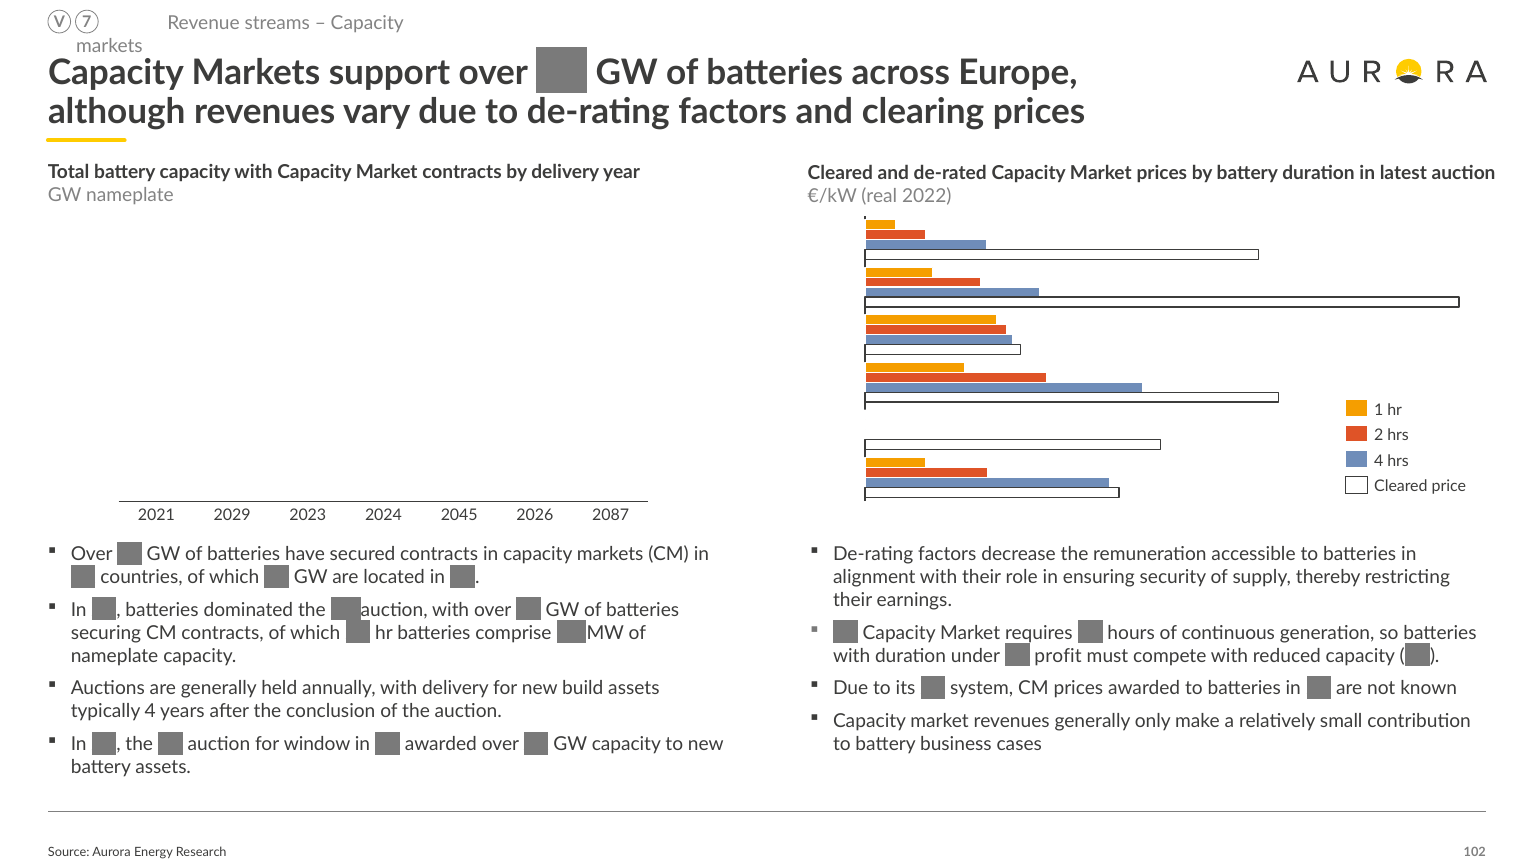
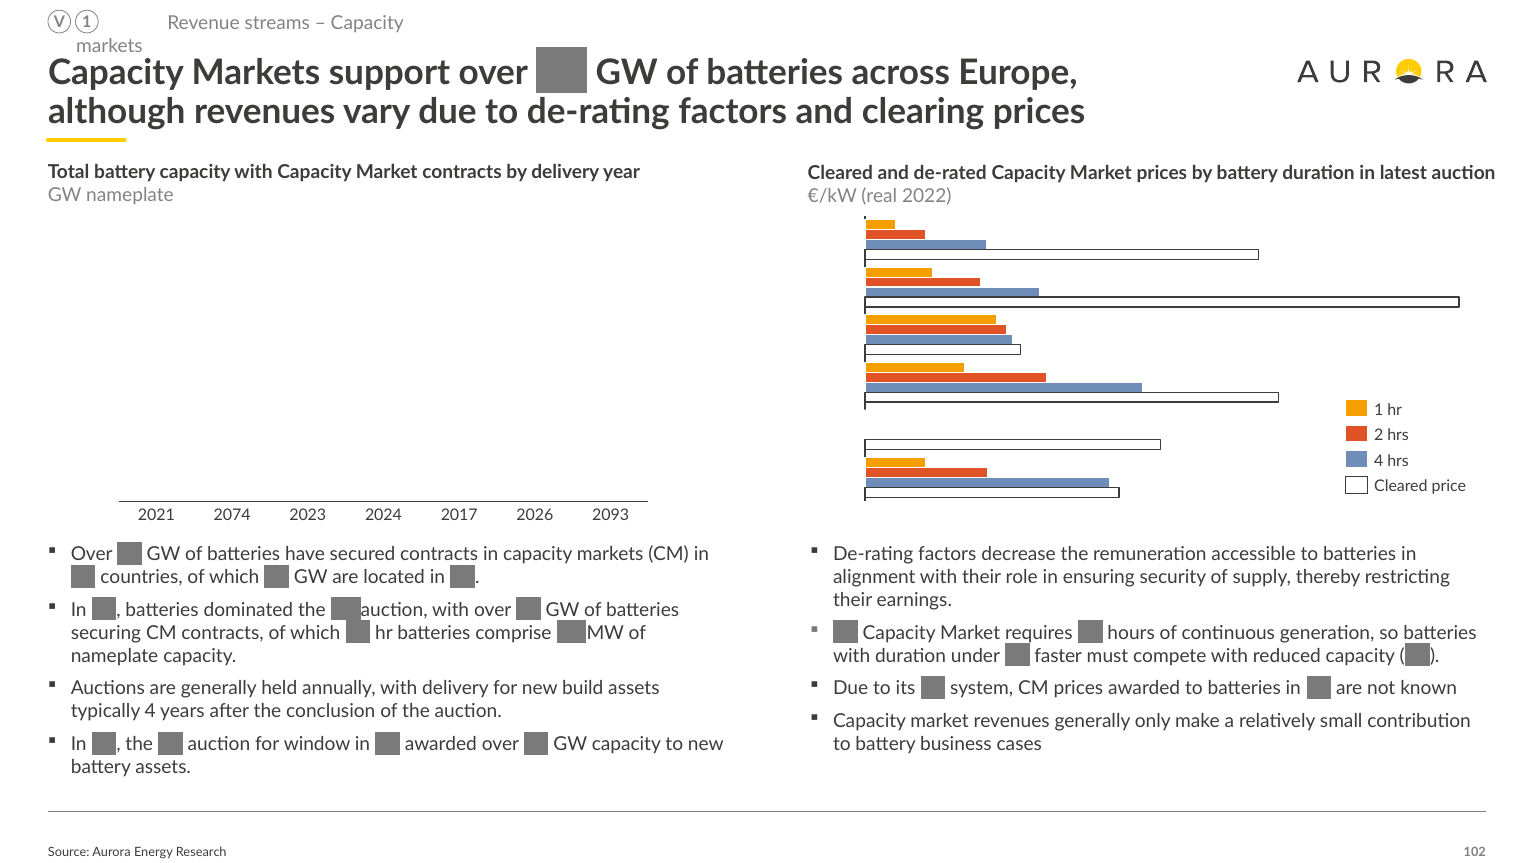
V 7: 7 -> 1 (87, 23)
2029: 2029 -> 2074 (232, 515)
2045: 2045 -> 2017 (459, 515)
2087: 2087 -> 2093 (611, 515)
profit: profit -> faster (1058, 656)
